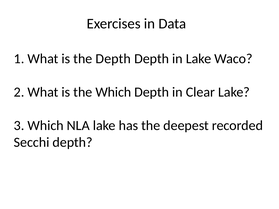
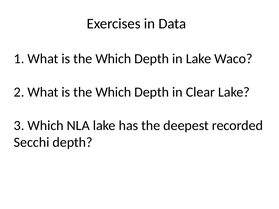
Depth: Depth -> Which (113, 59)
